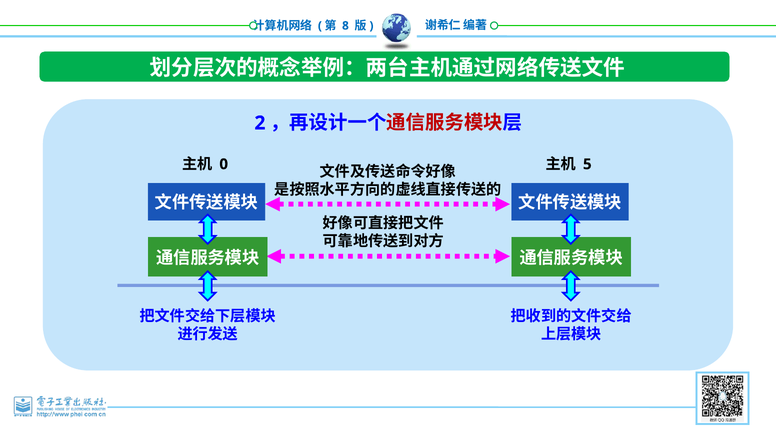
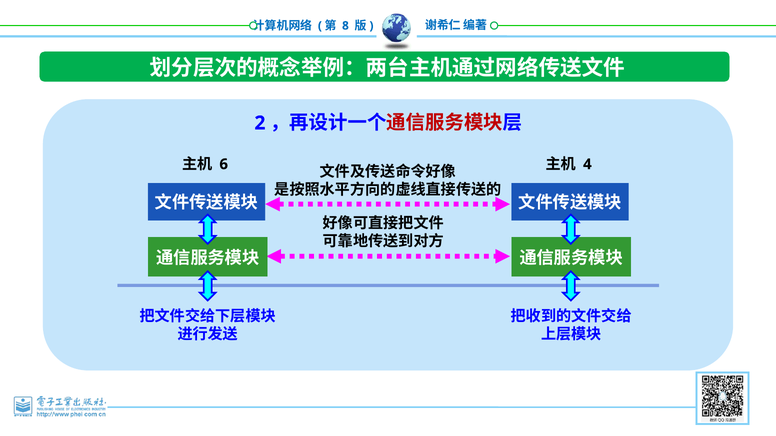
0: 0 -> 6 (224, 164)
5: 5 -> 4 (587, 164)
